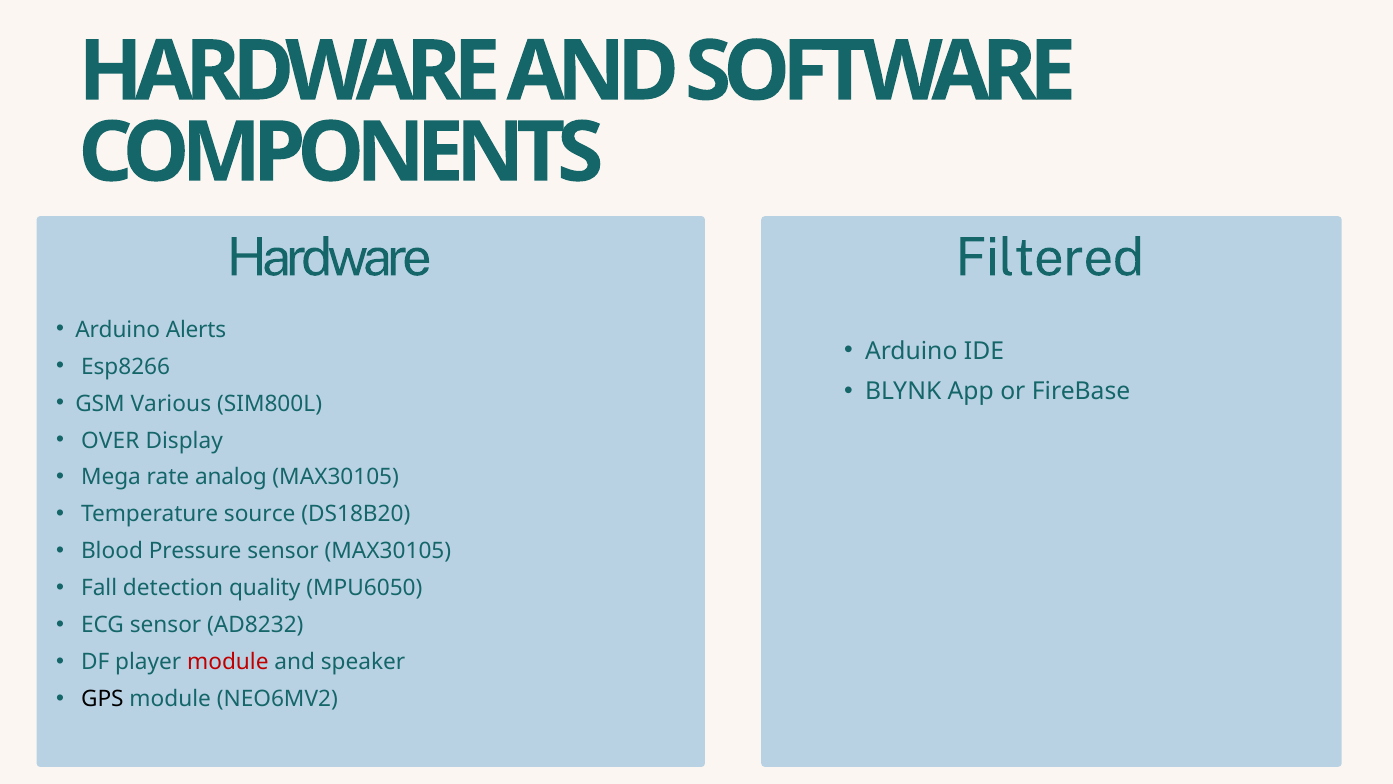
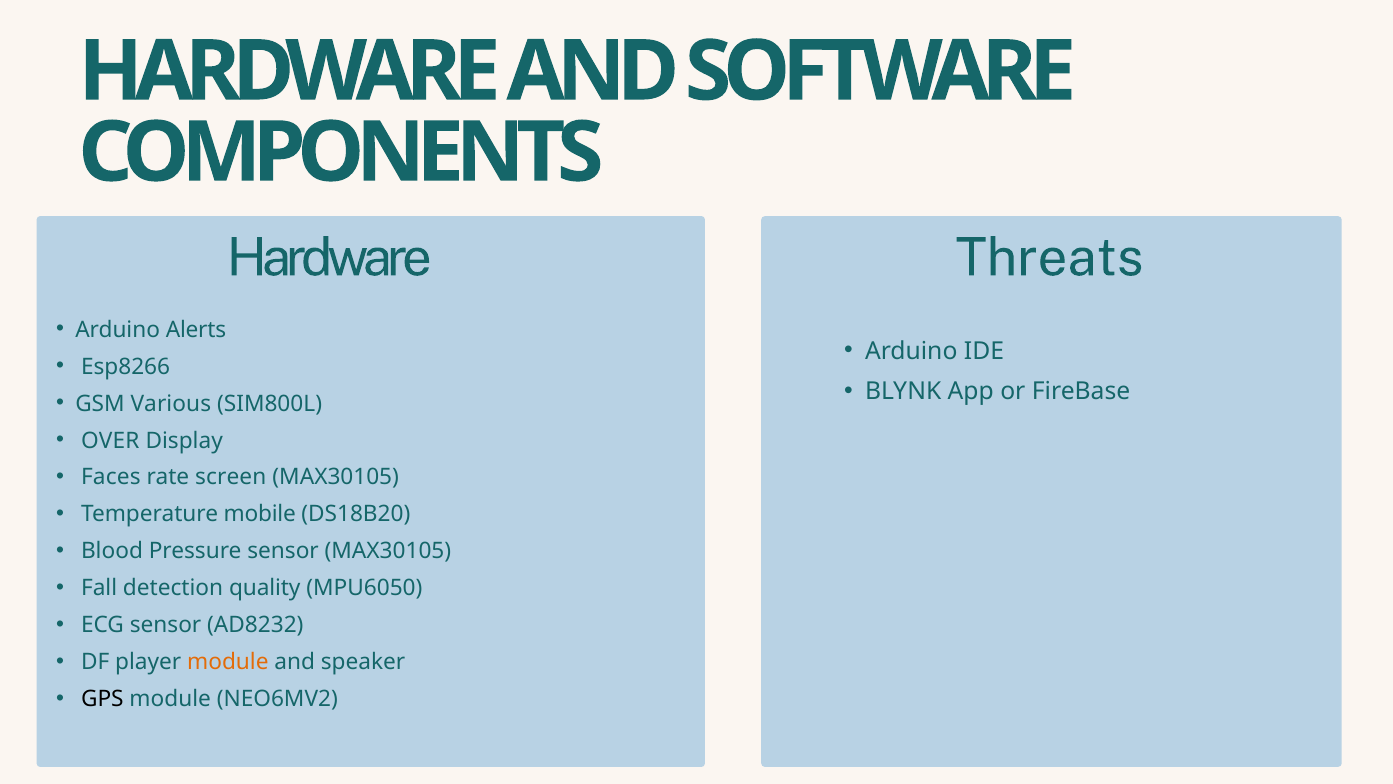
Filtered: Filtered -> Threats (1050, 258)
Mega: Mega -> Faces (111, 477)
analog: analog -> screen (231, 477)
source: source -> mobile (260, 514)
module colour: red -> orange (228, 662)
